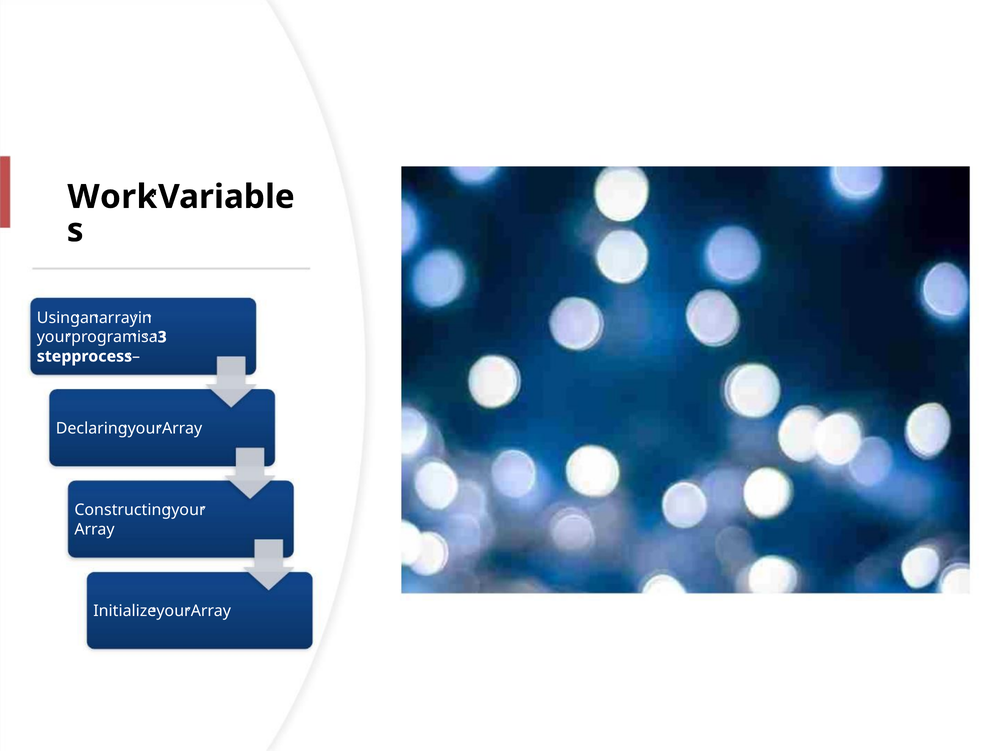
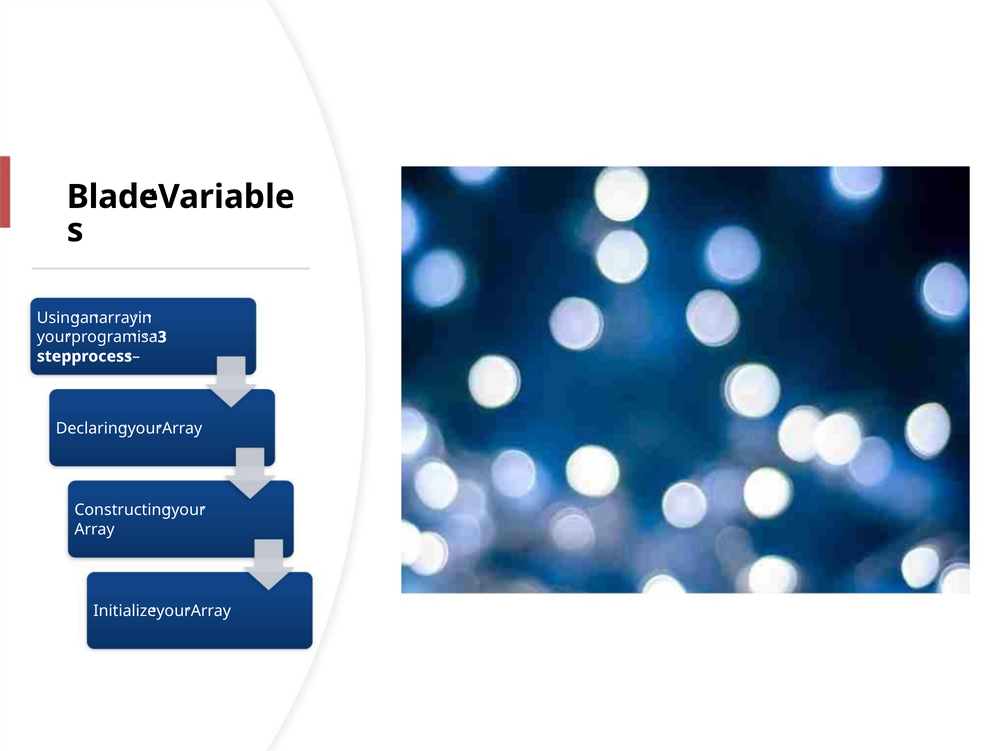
Work: Work -> Blade (113, 197)
